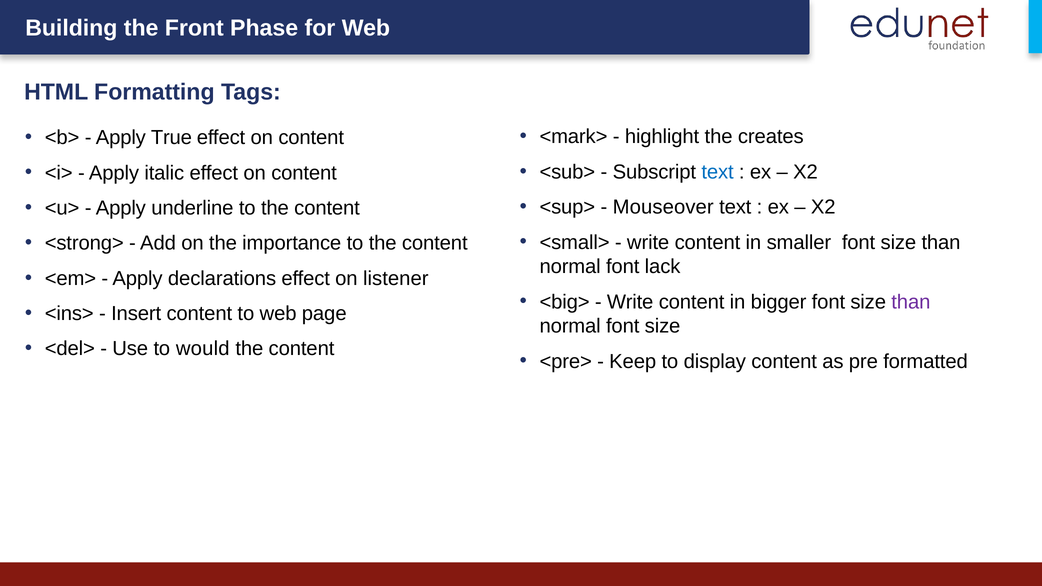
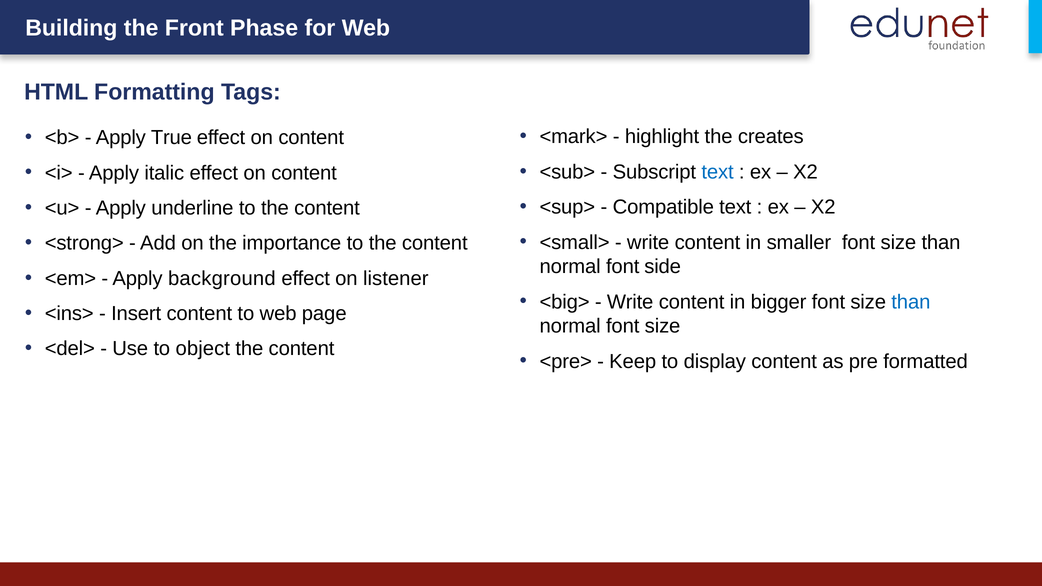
Mouseover: Mouseover -> Compatible (663, 207)
lack: lack -> side (663, 267)
declarations: declarations -> background (222, 278)
than colour: purple -> blue (911, 302)
would: would -> object (203, 349)
